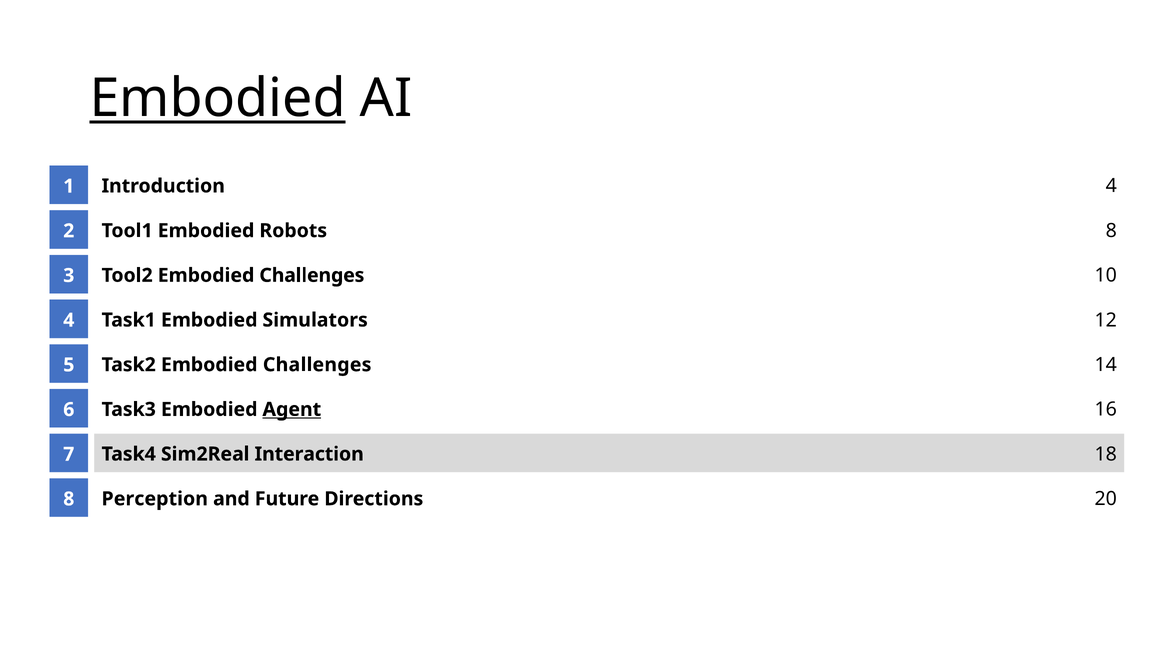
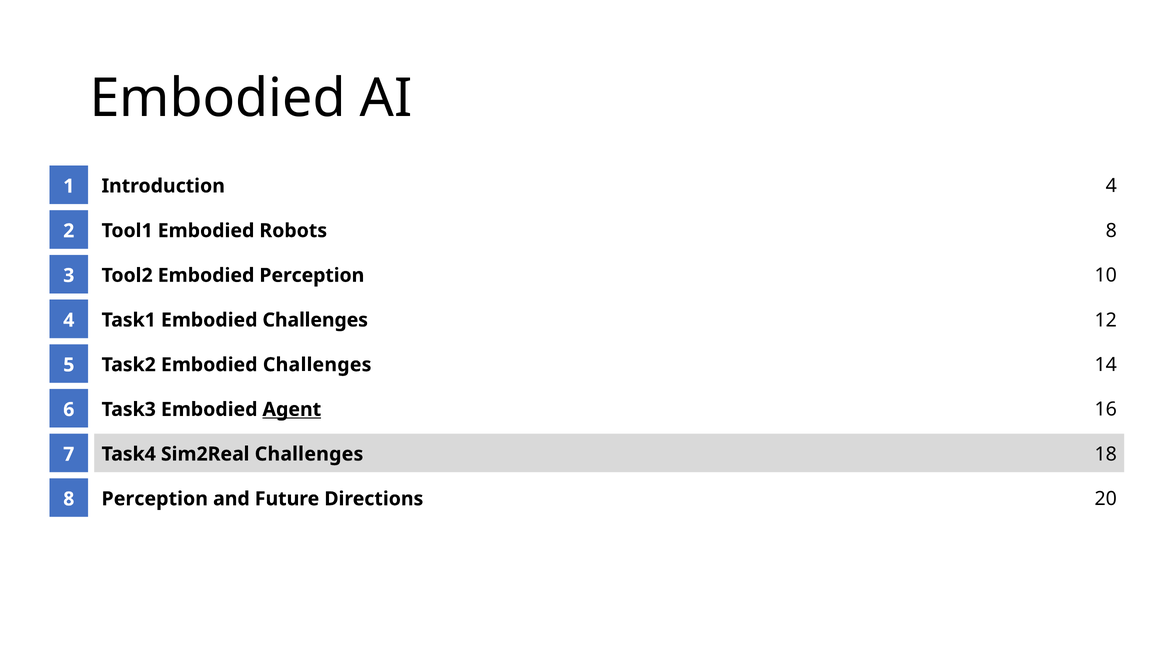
Embodied underline: present -> none (218, 99)
Tool2 Embodied Challenges: Challenges -> Perception (312, 275)
Task1 Embodied Simulators: Simulators -> Challenges (315, 320)
Sim2Real Interaction: Interaction -> Challenges (309, 454)
